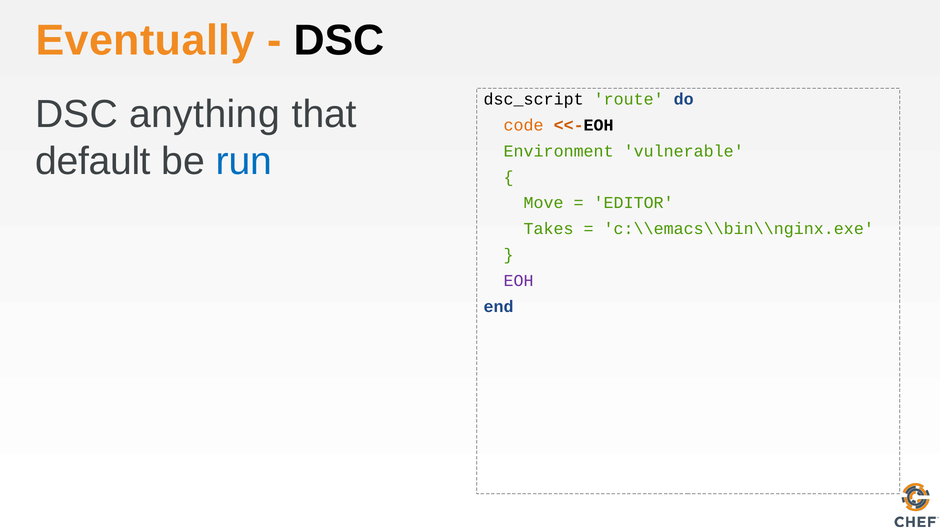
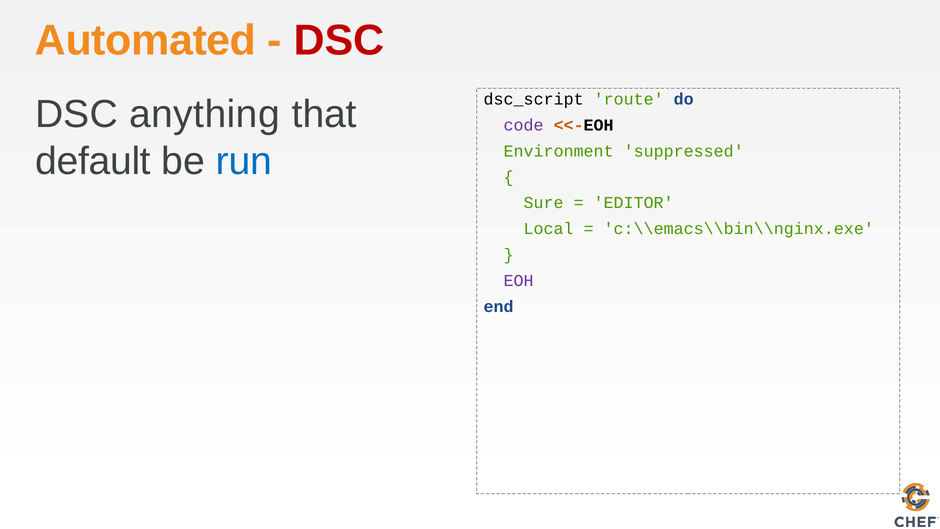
Eventually: Eventually -> Automated (146, 41)
DSC colour: black -> red (339, 41)
code colour: orange -> purple (524, 125)
vulnerable: vulnerable -> suppressed (684, 151)
Move: Move -> Sure (544, 203)
Takes: Takes -> Local (549, 229)
